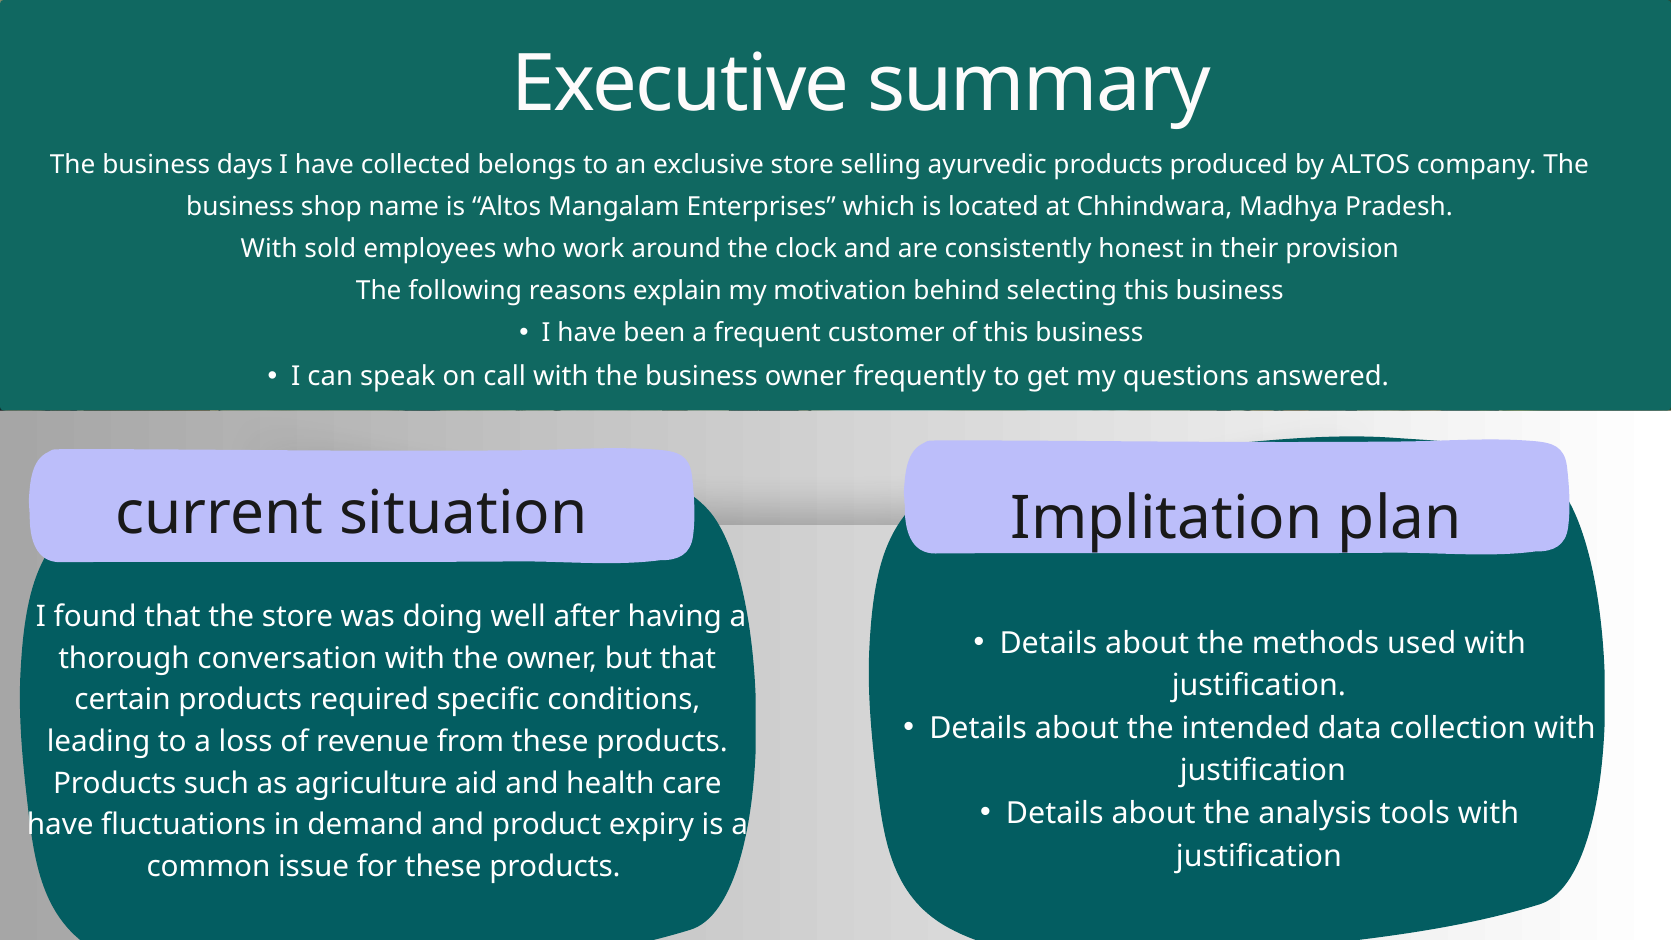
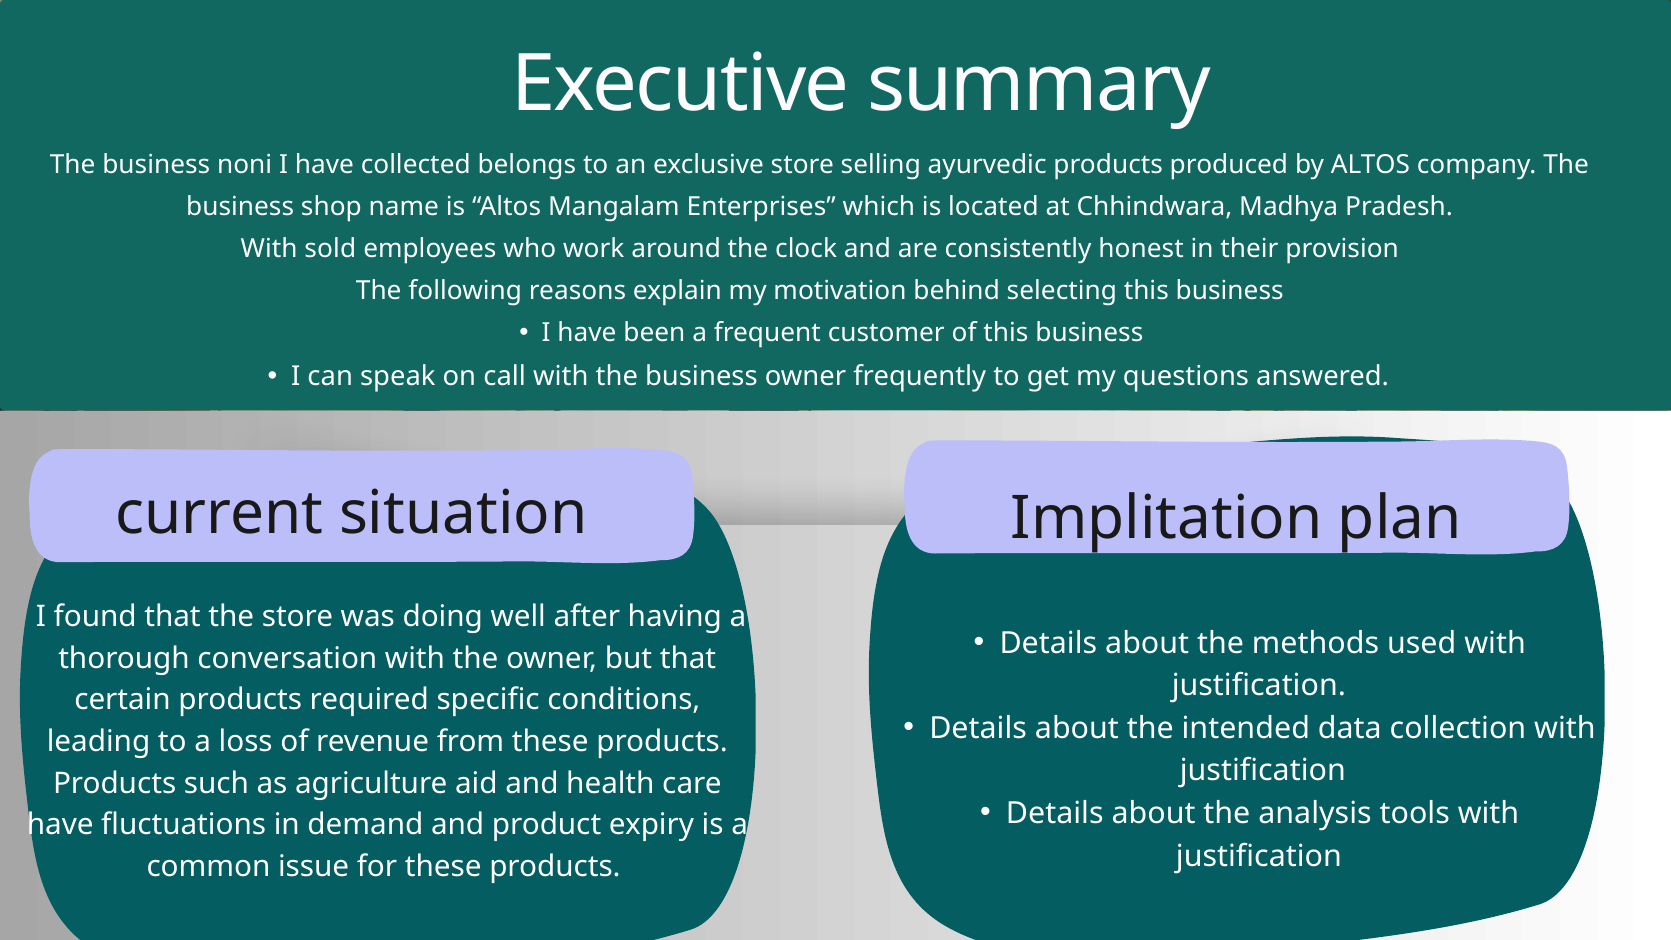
days: days -> noni (245, 165)
